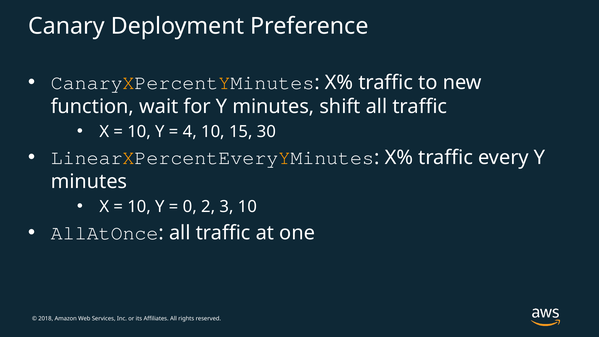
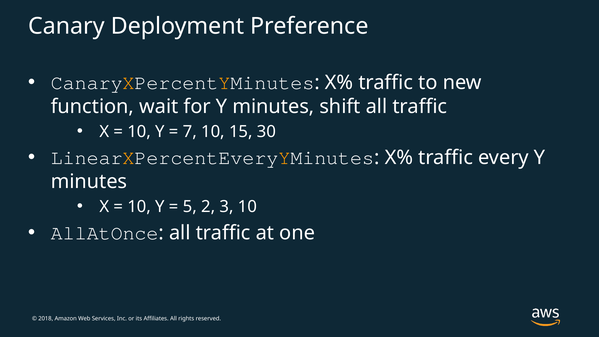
4: 4 -> 7 (190, 132)
0: 0 -> 5 (190, 207)
